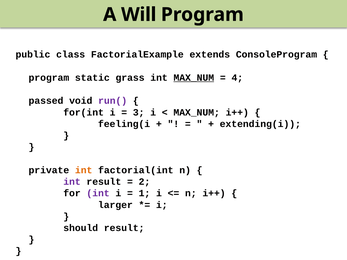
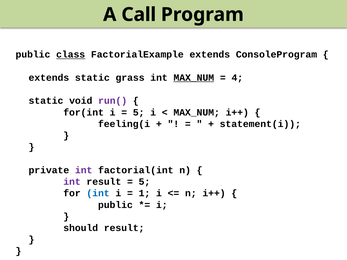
Will: Will -> Call (139, 15)
class underline: none -> present (71, 55)
program: program -> extends (49, 78)
passed: passed -> static (46, 101)
3: 3 -> 5 (139, 112)
extending(i: extending(i -> statement(i (260, 124)
int colour: orange -> purple (84, 170)
2: 2 -> 5 (144, 182)
int colour: purple -> blue (98, 193)
larger: larger -> public (115, 205)
